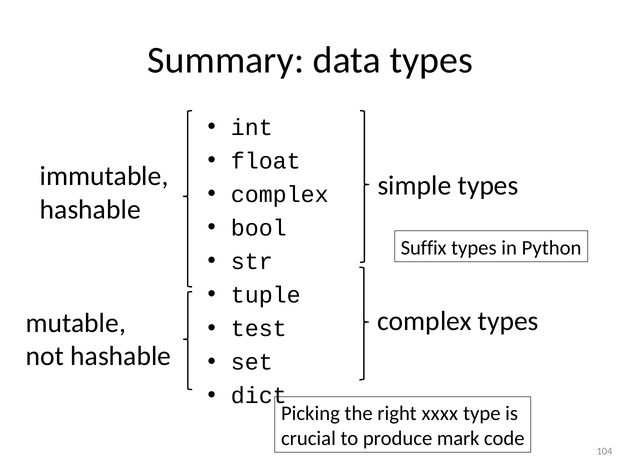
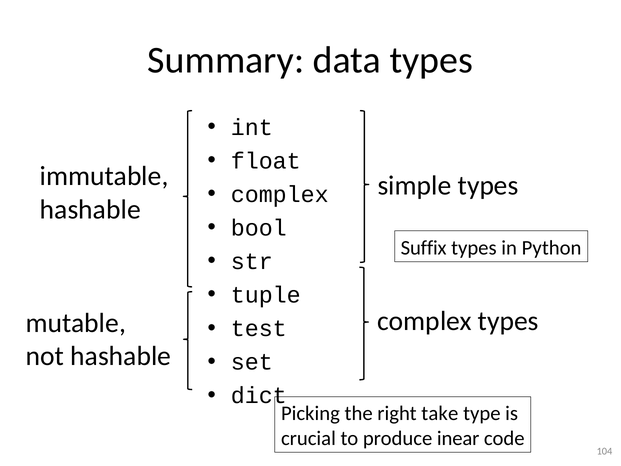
xxxx: xxxx -> take (440, 413)
mark: mark -> inear (458, 438)
